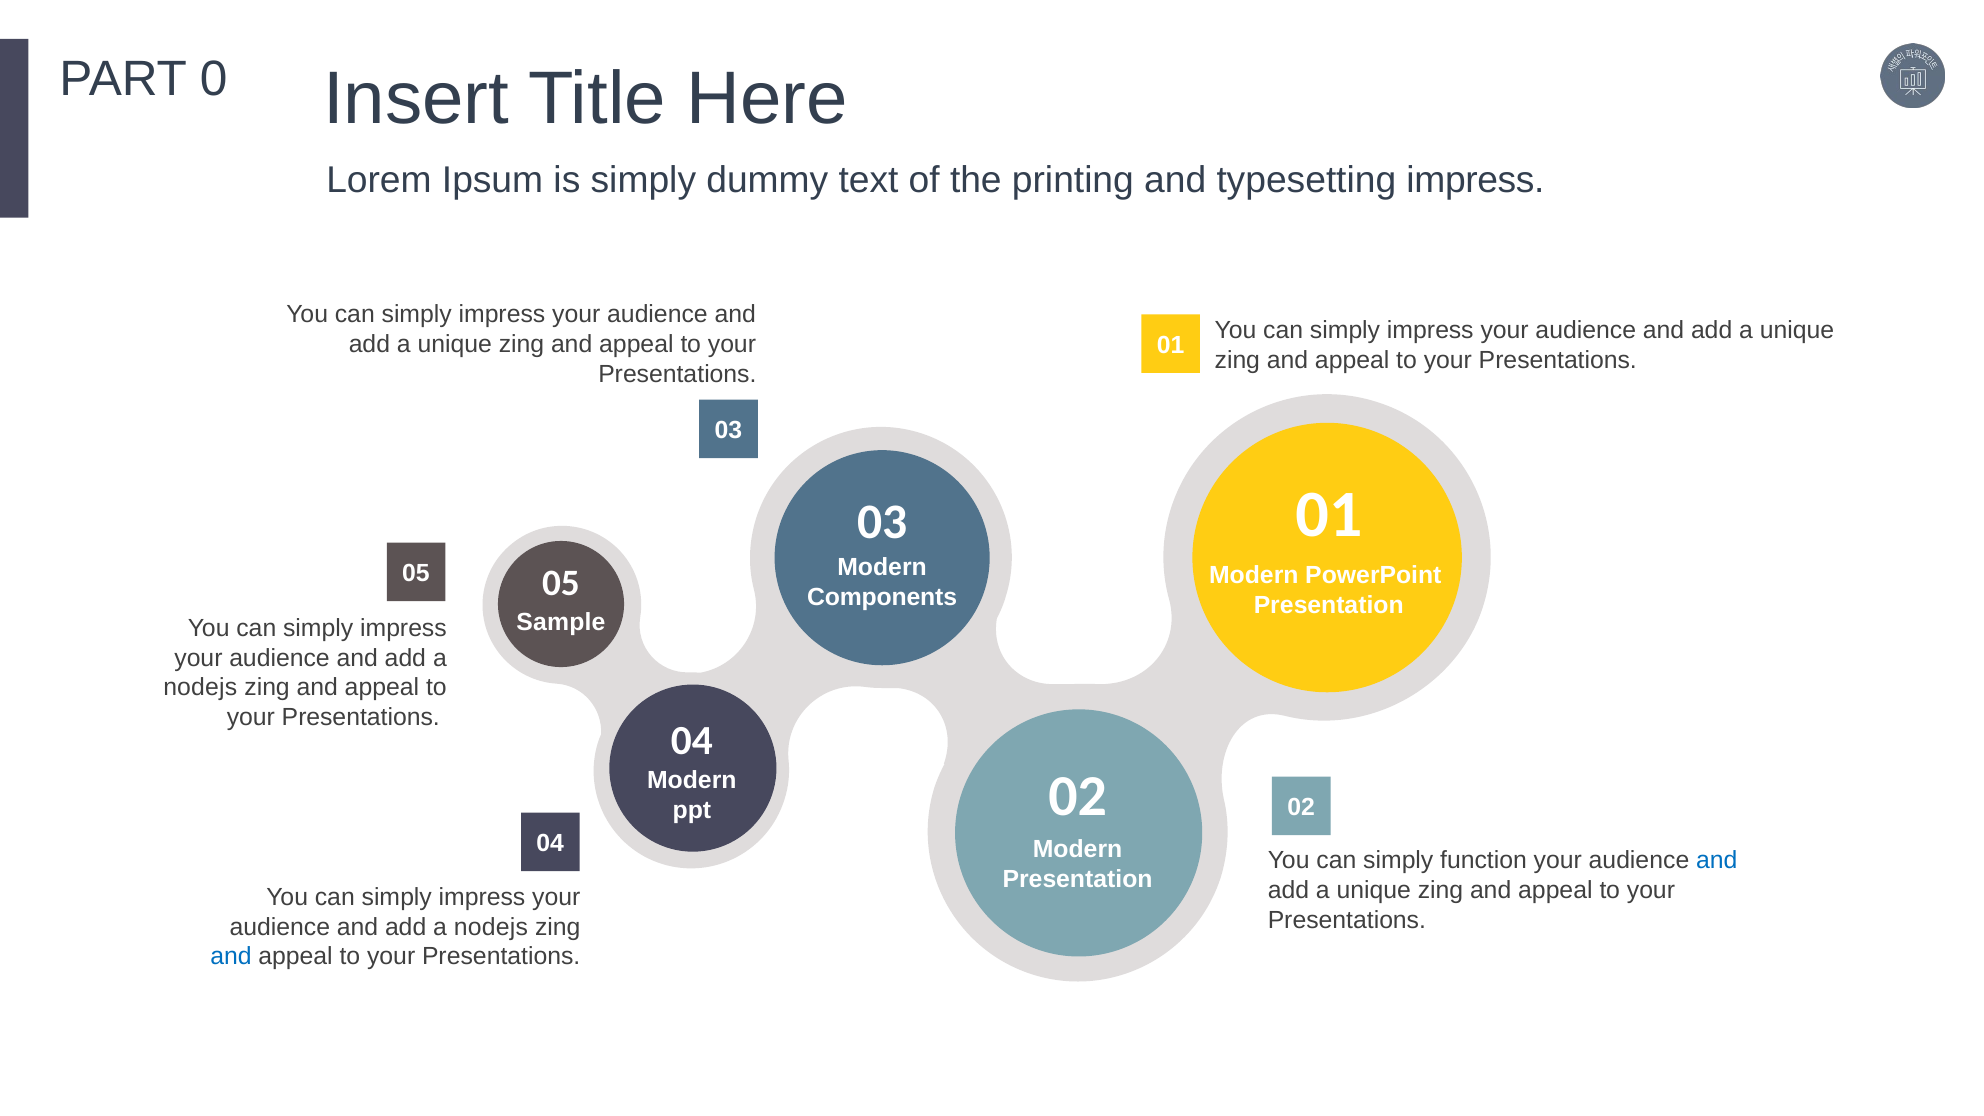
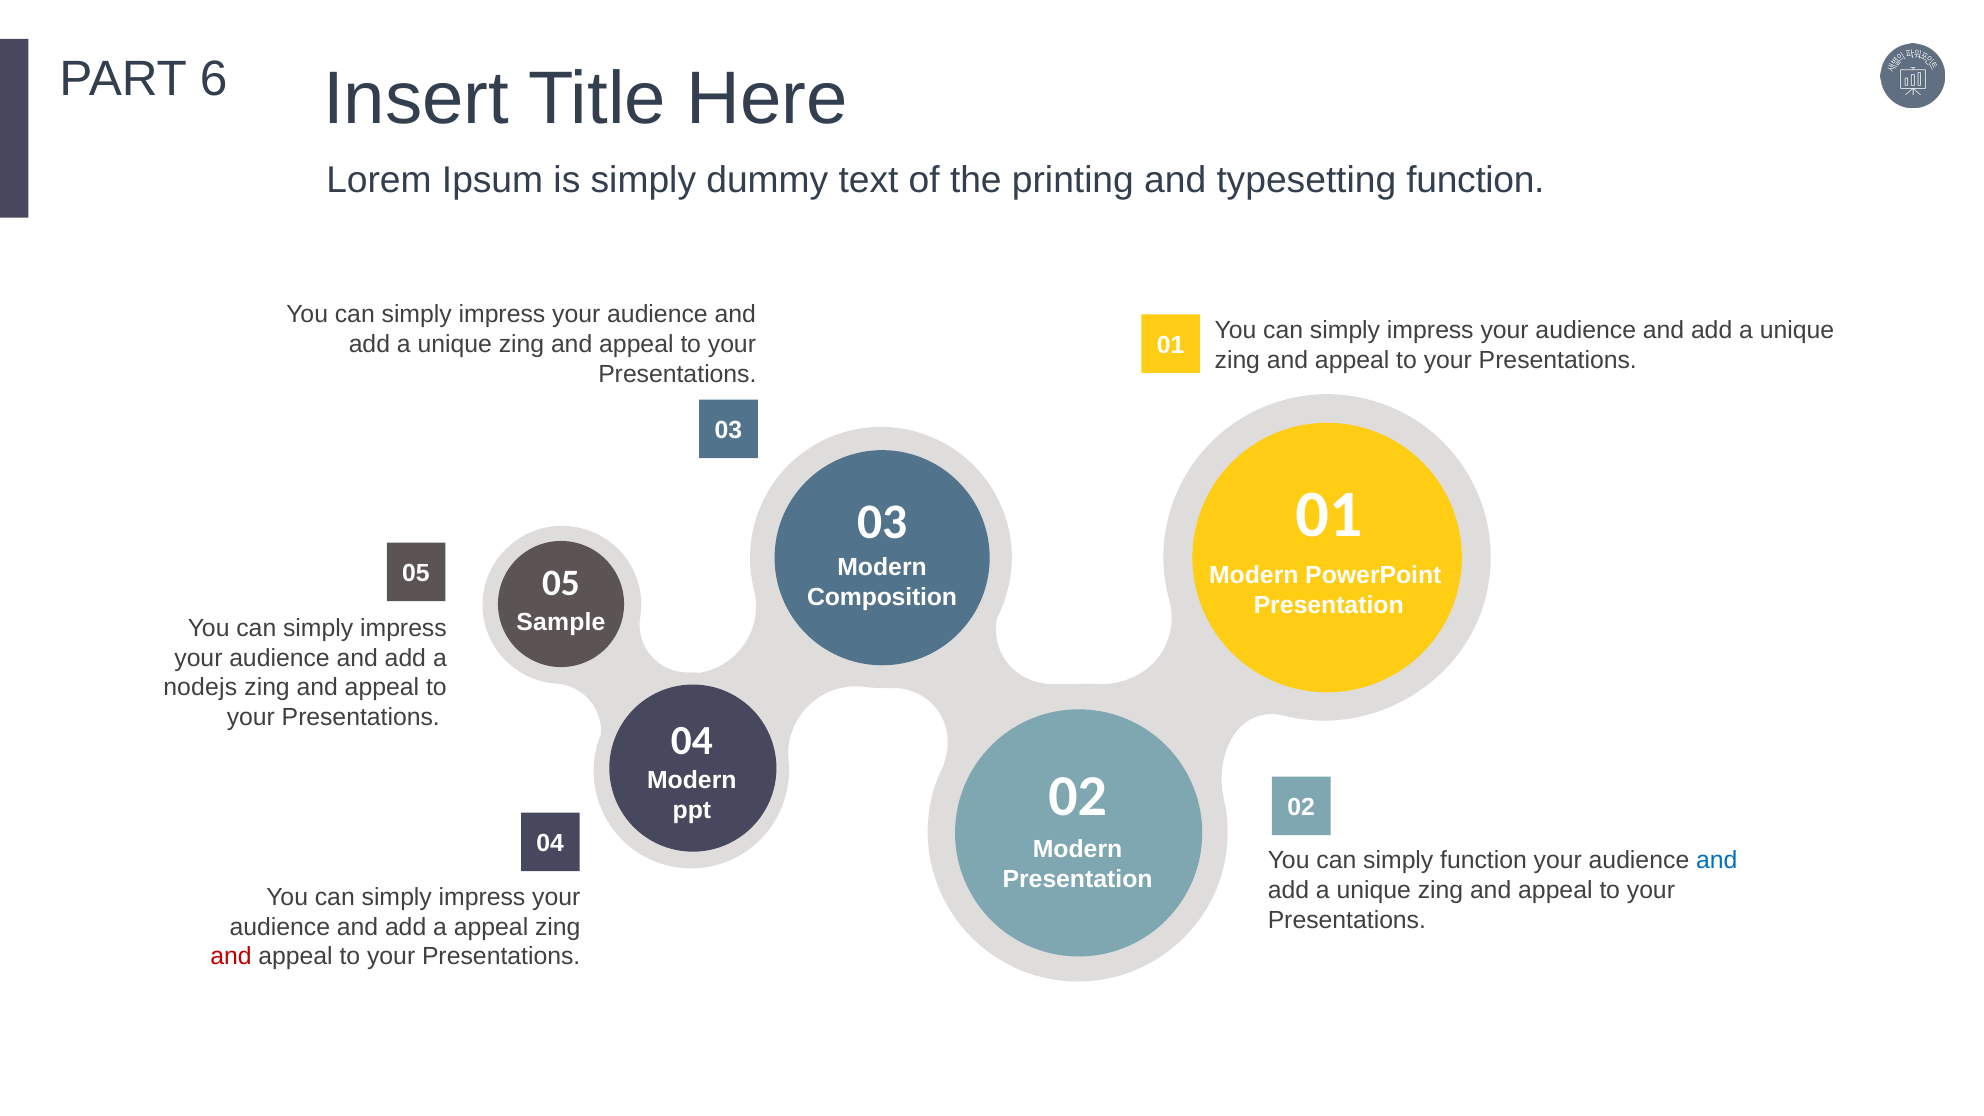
0: 0 -> 6 (214, 79)
typesetting impress: impress -> function (1475, 180)
Components: Components -> Composition (882, 598)
nodejs: nodejs -> appeal (491, 927)
and colour: blue -> red (231, 957)
